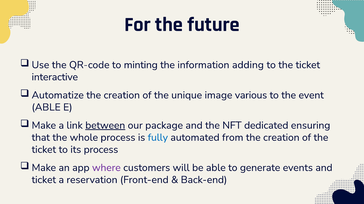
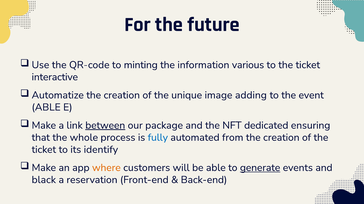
adding: adding -> various (248, 65)
various: various -> adding (251, 95)
its process: process -> identify (101, 150)
where colour: purple -> orange (106, 168)
generate underline: none -> present (260, 168)
ticket: ticket -> black (44, 180)
